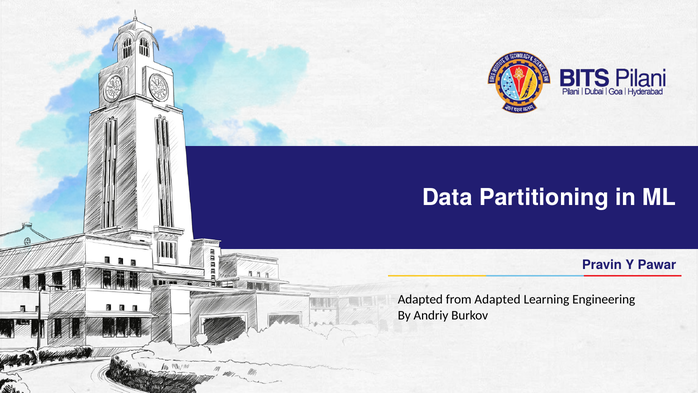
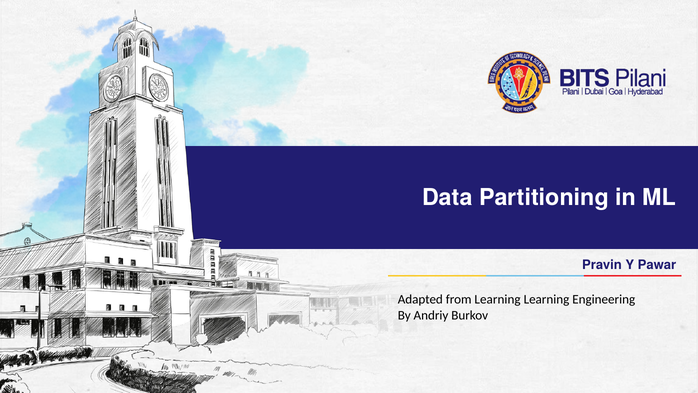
from Adapted: Adapted -> Learning (498, 299)
